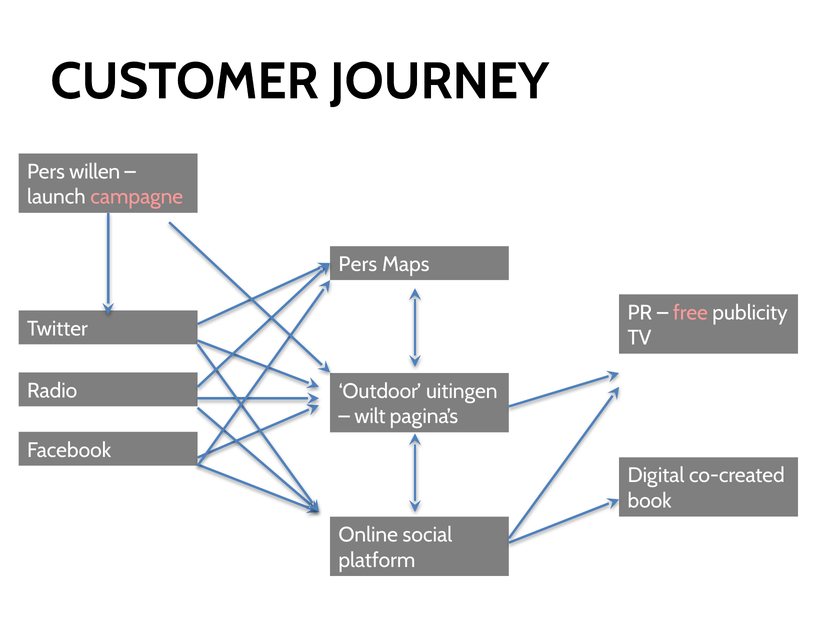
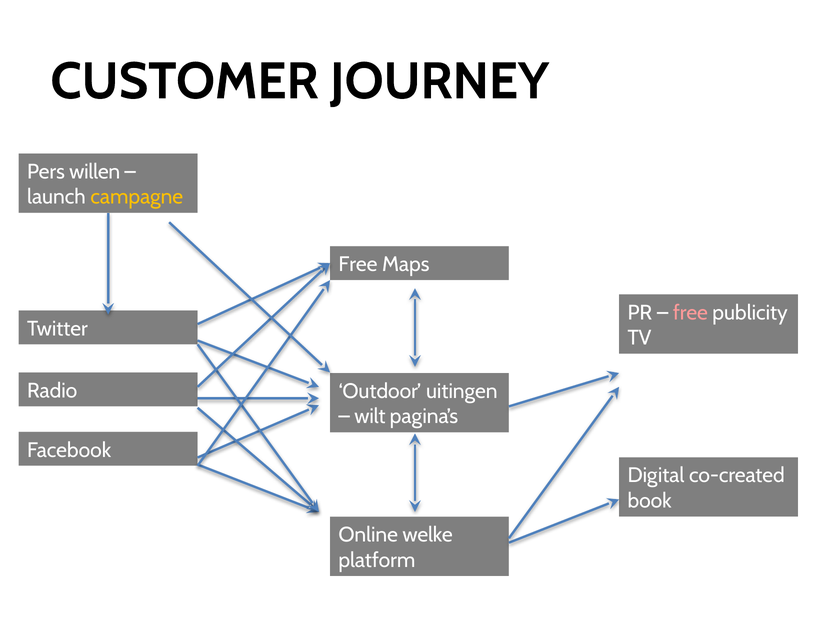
campagne colour: pink -> yellow (137, 197)
Pers: Pers -> Free (358, 264)
social: social -> welke (428, 535)
